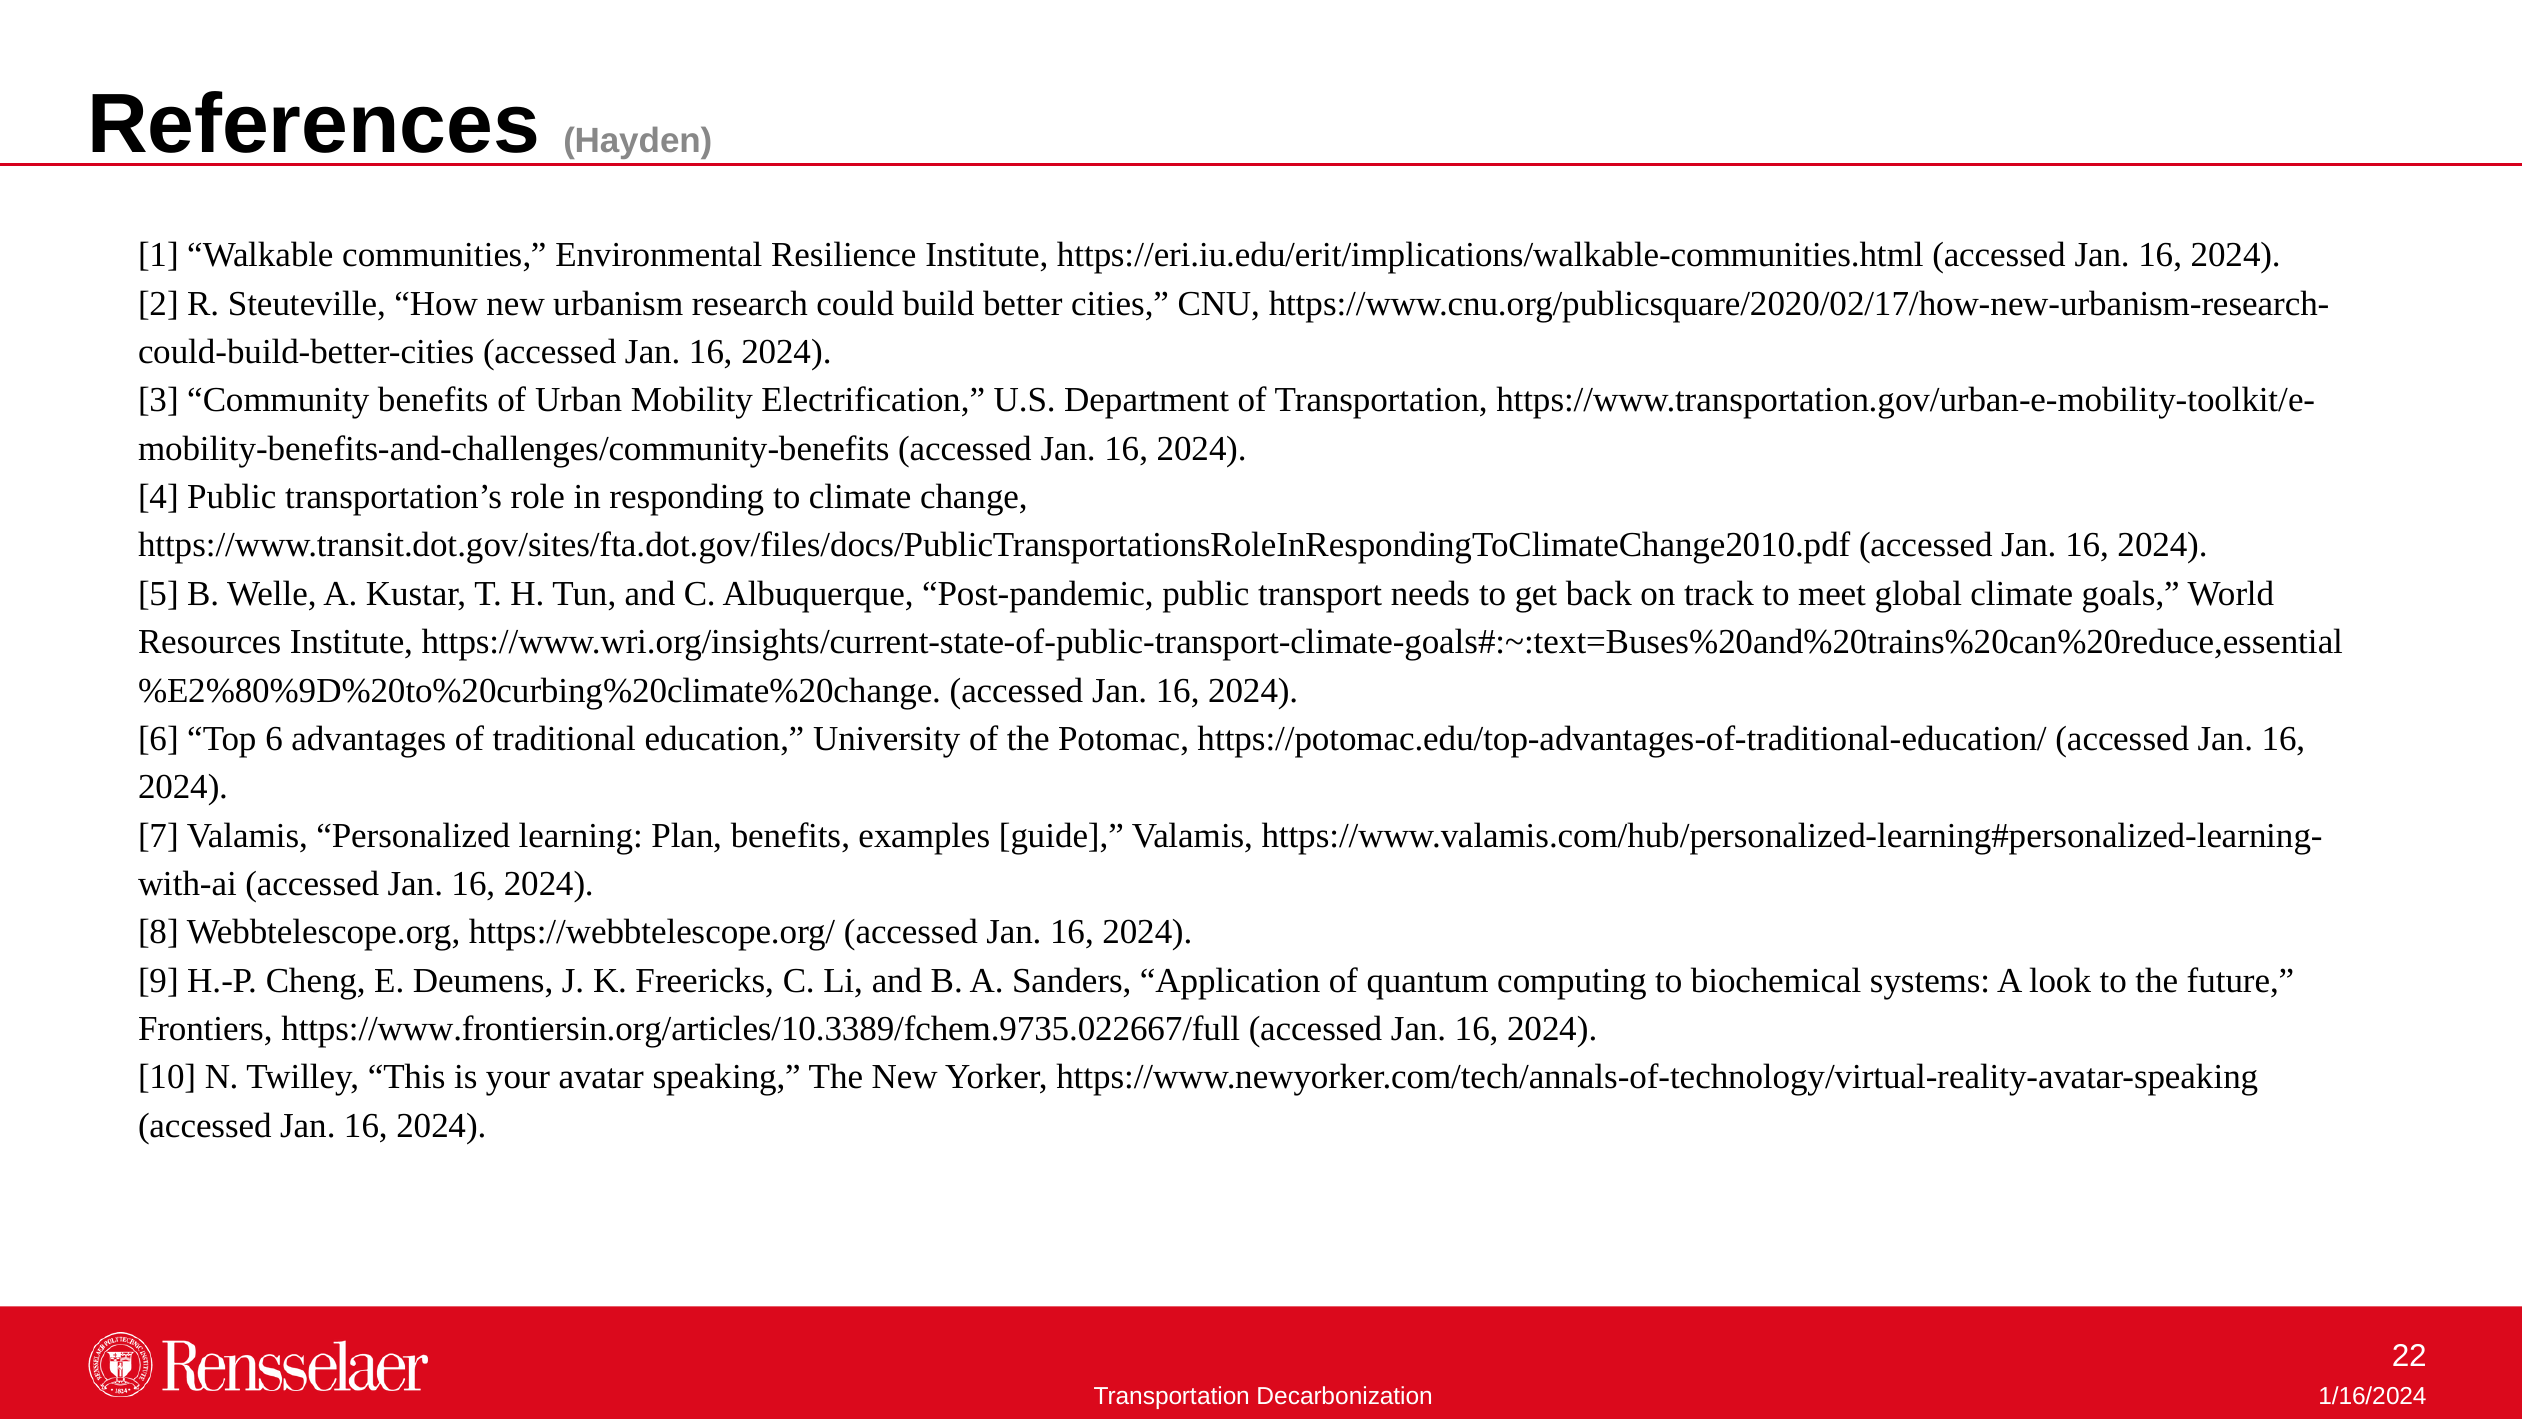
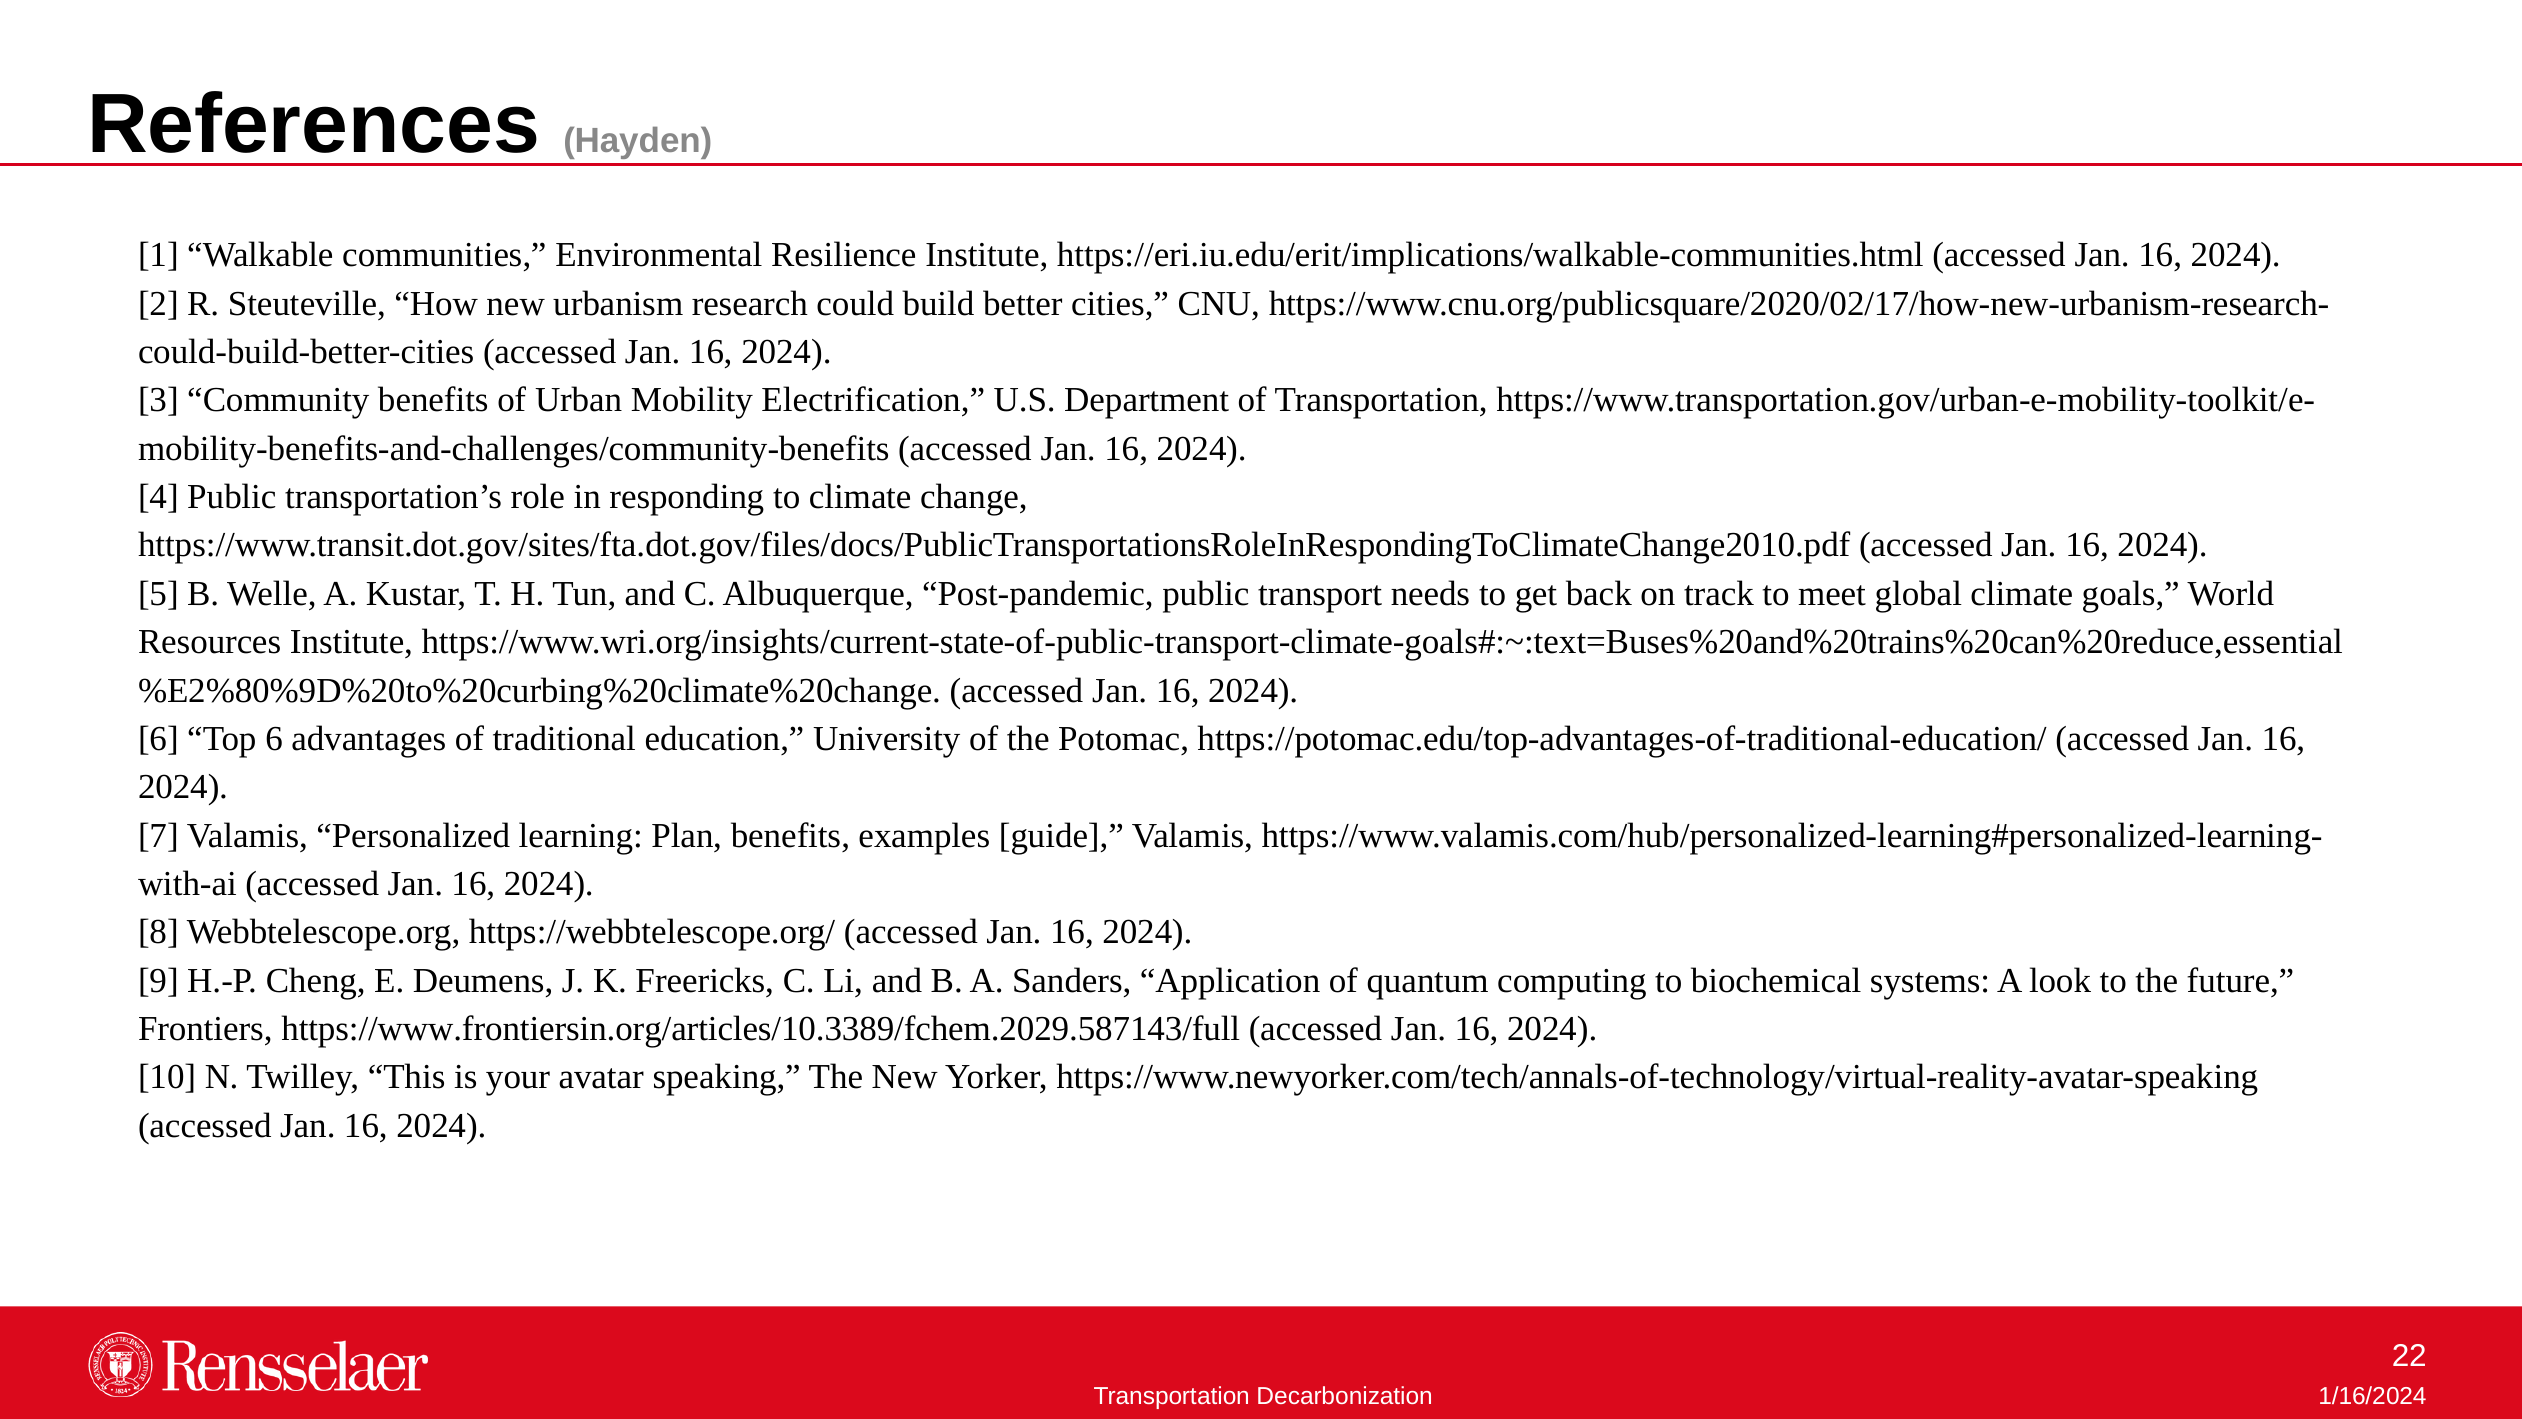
https://www.frontiersin.org/articles/10.3389/fchem.9735.022667/full: https://www.frontiersin.org/articles/10.3389/fchem.9735.022667/full -> https://www.frontiersin.org/articles/10.3389/fchem.2029.587143/full (761, 1029)
